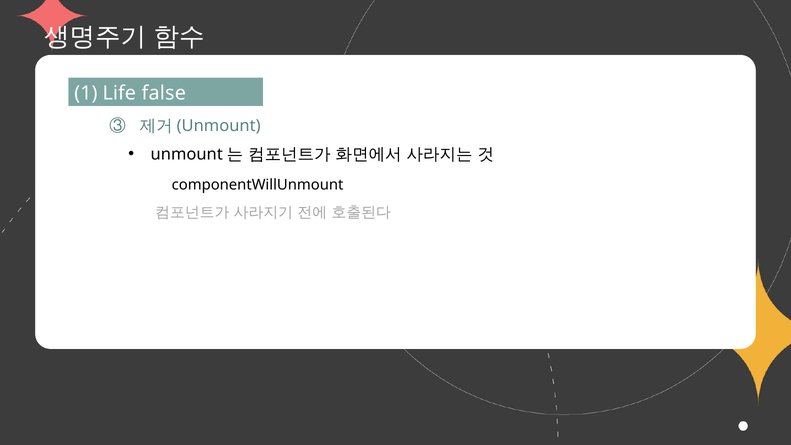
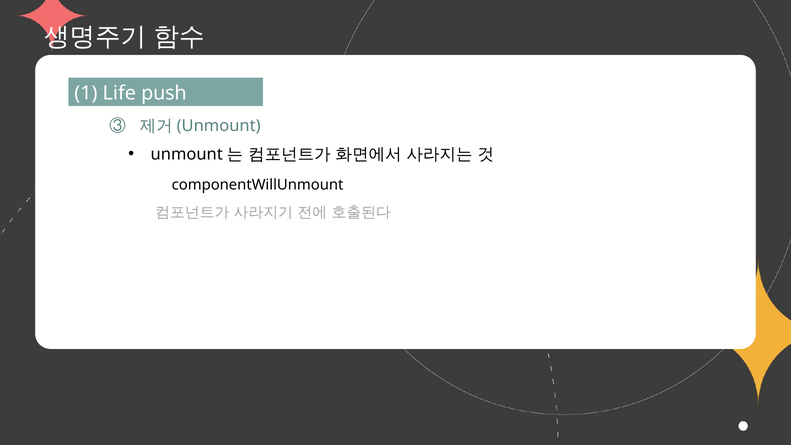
false: false -> push (164, 93)
